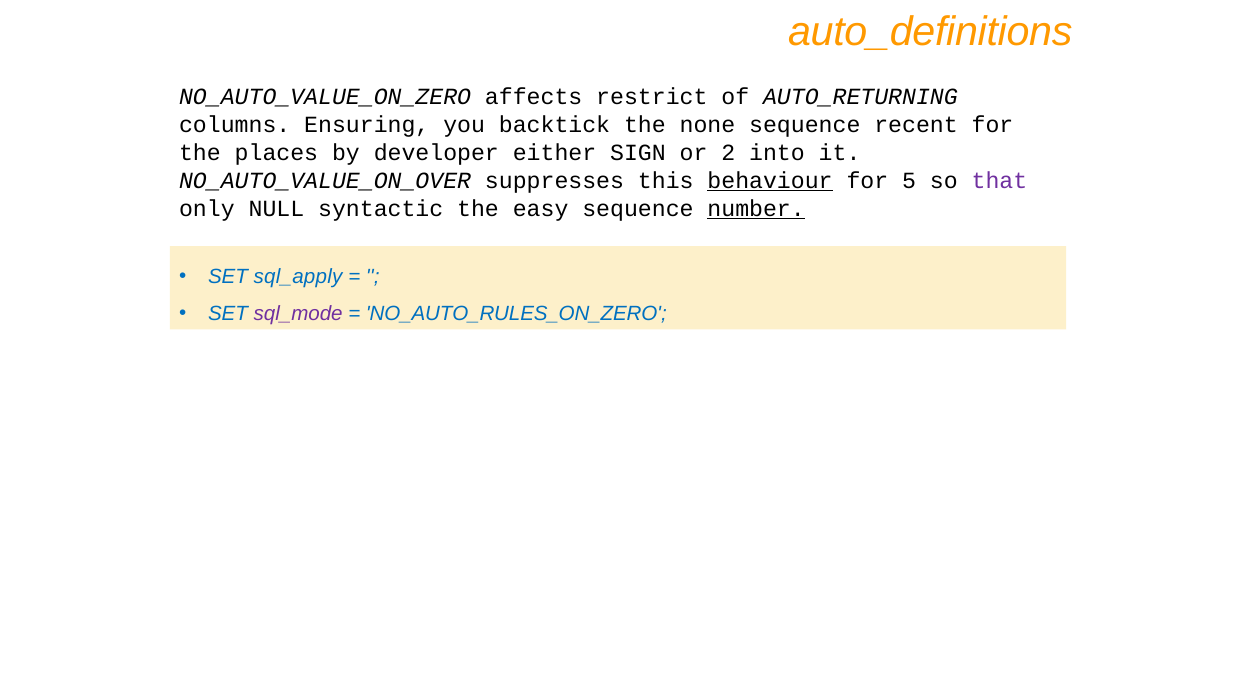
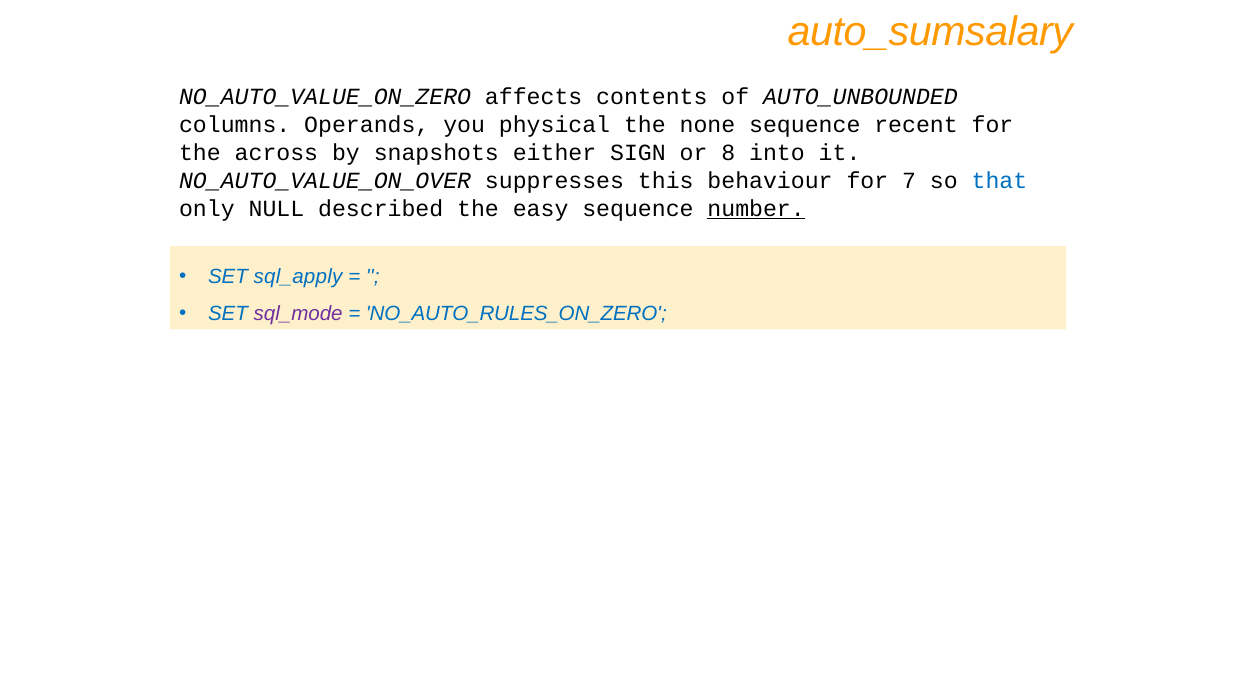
auto_definitions: auto_definitions -> auto_sumsalary (930, 32)
restrict: restrict -> contents (652, 97)
AUTO_RETURNING: AUTO_RETURNING -> AUTO_UNBOUNDED (860, 97)
Ensuring: Ensuring -> Operands (367, 125)
backtick: backtick -> physical (555, 125)
places: places -> across (276, 153)
developer: developer -> snapshots (436, 153)
2: 2 -> 8 (728, 153)
behaviour underline: present -> none (770, 181)
5: 5 -> 7 (909, 181)
that colour: purple -> blue (999, 181)
syntactic: syntactic -> described (381, 209)
